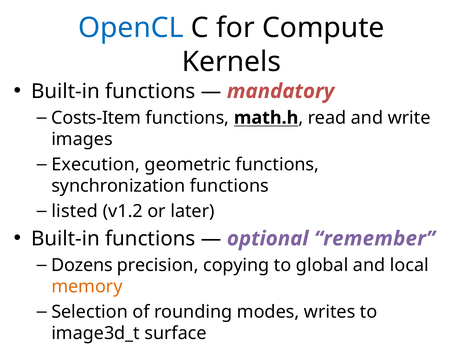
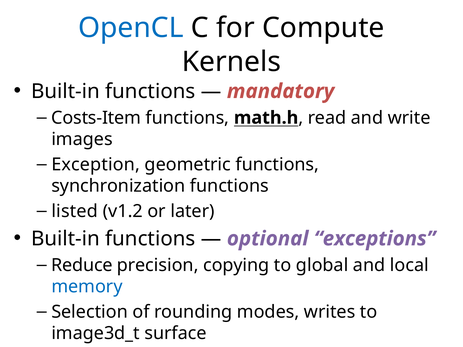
Execution: Execution -> Exception (96, 165)
remember: remember -> exceptions (375, 239)
Dozens: Dozens -> Reduce (82, 265)
memory colour: orange -> blue (87, 287)
